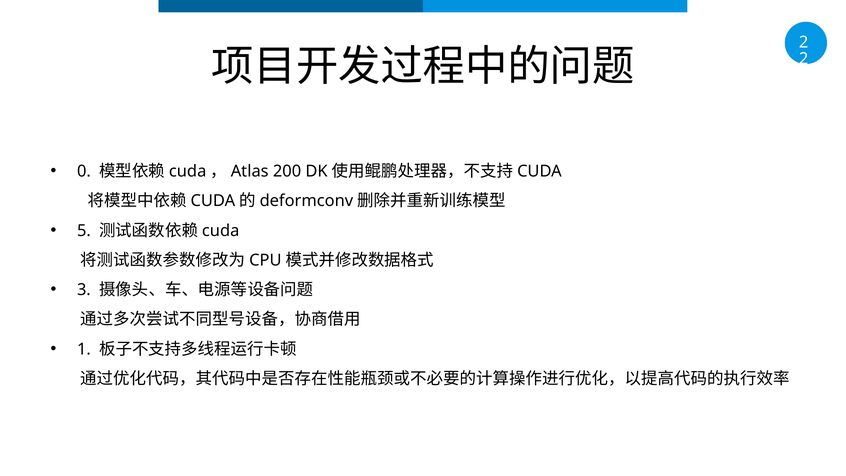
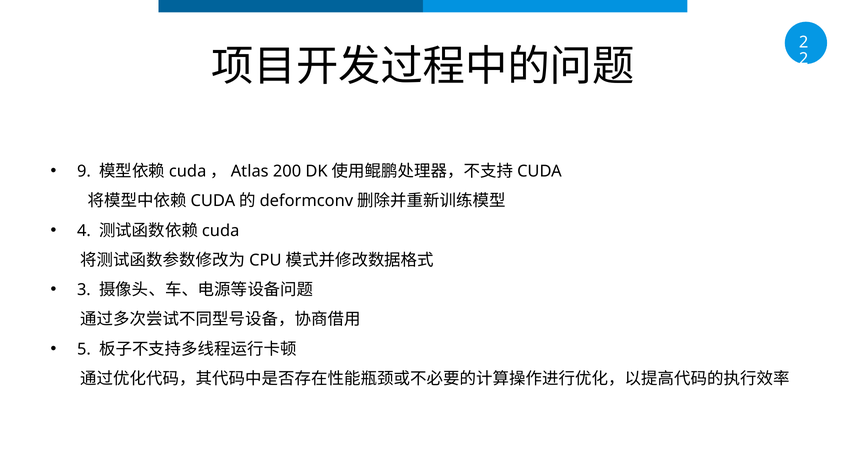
0: 0 -> 9 (84, 171)
5: 5 -> 4 (84, 231)
1: 1 -> 5 (84, 349)
